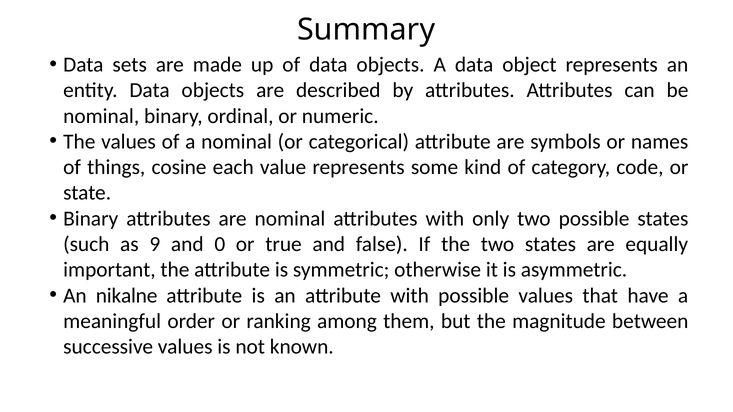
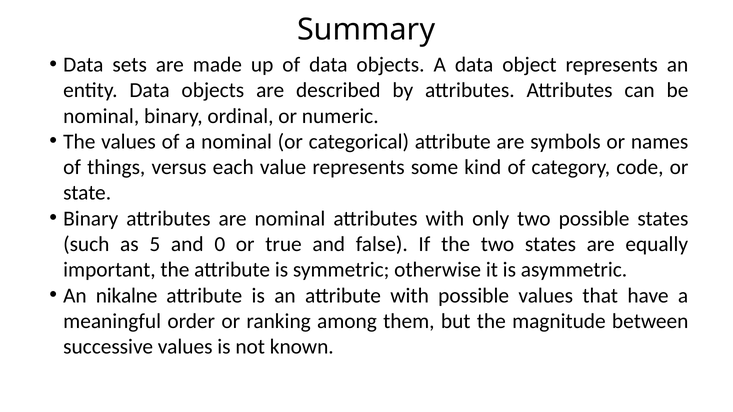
cosine: cosine -> versus (179, 167)
9: 9 -> 5 (155, 244)
